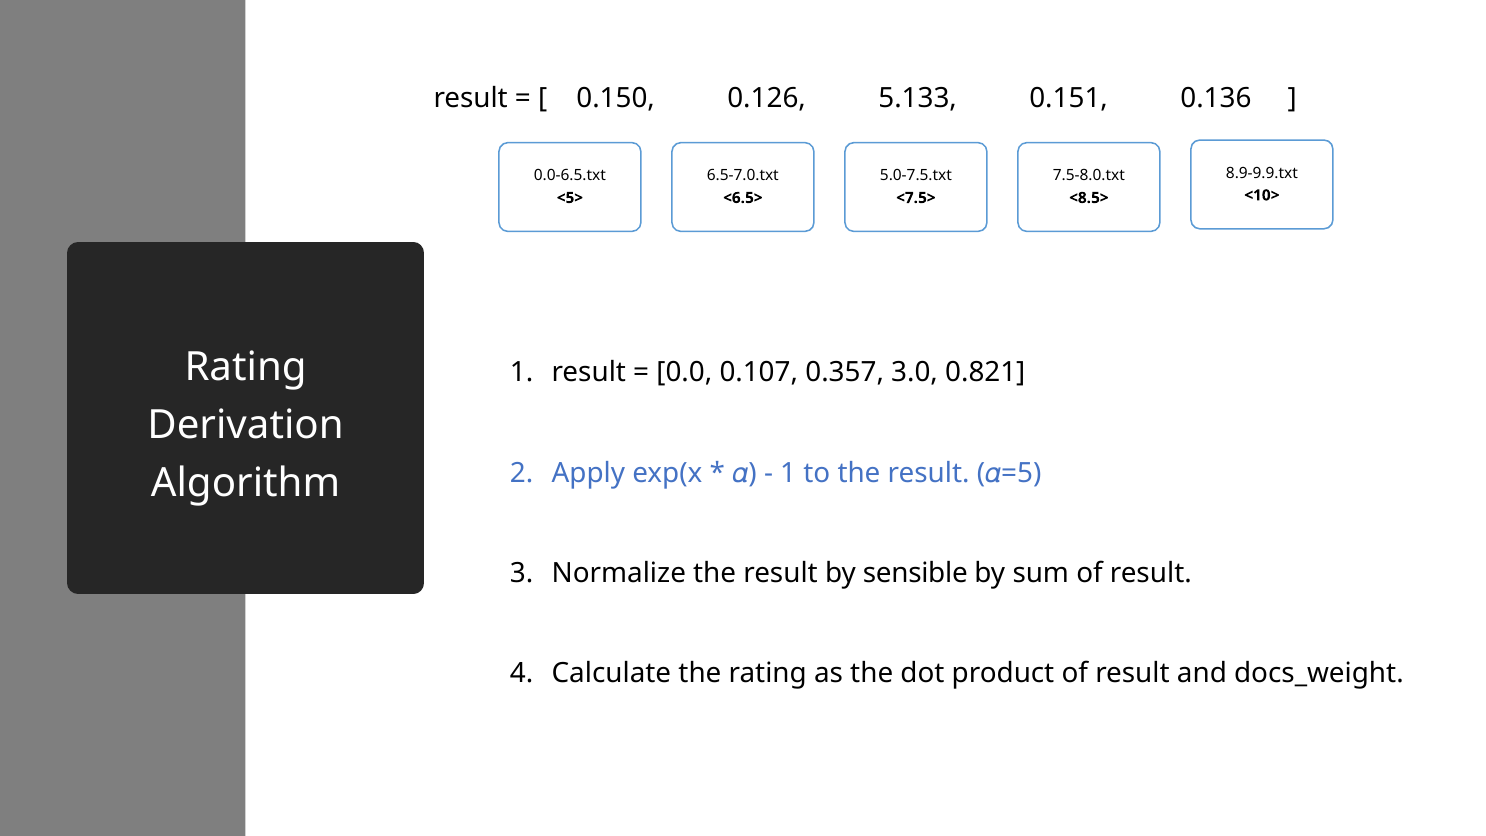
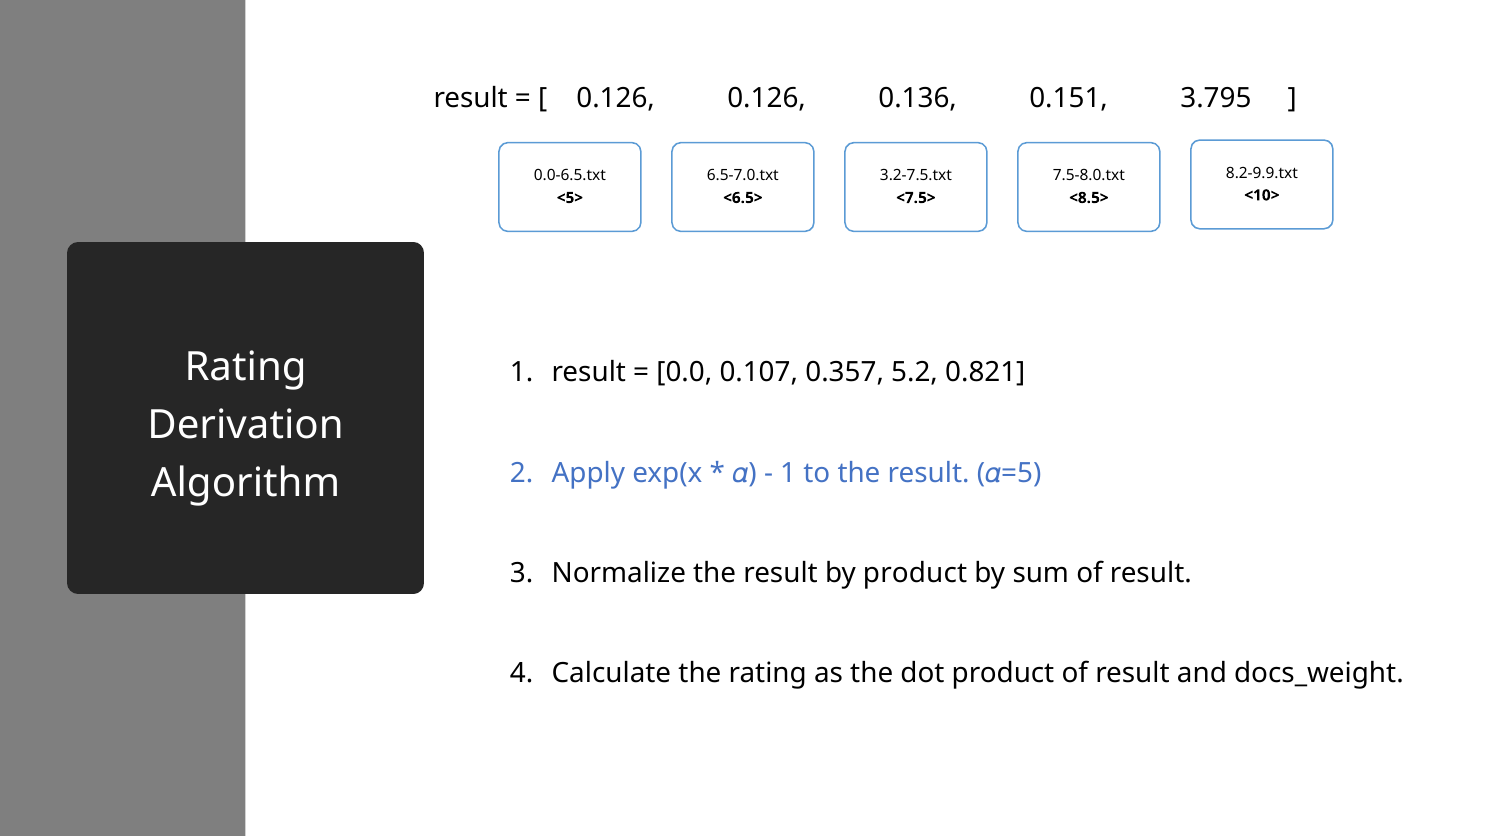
0.150: 0.150 -> 0.126 (616, 98)
5.133: 5.133 -> 0.136 (918, 98)
0.136: 0.136 -> 3.795 (1216, 98)
8.9-9.9.txt: 8.9-9.9.txt -> 8.2-9.9.txt (1262, 173)
5.0-7.5.txt: 5.0-7.5.txt -> 3.2-7.5.txt (916, 176)
3.0: 3.0 -> 5.2 (915, 373)
by sensible: sensible -> product (915, 573)
